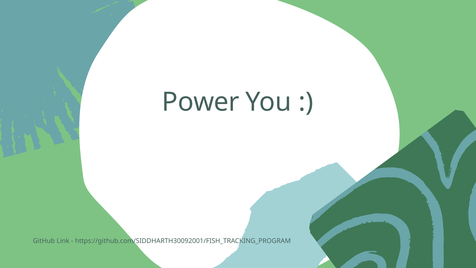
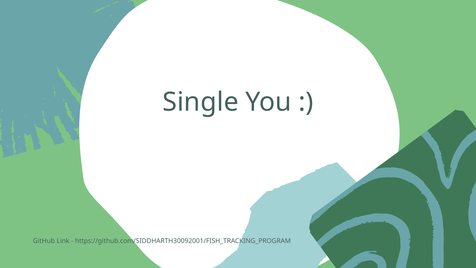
Power: Power -> Single (201, 102)
